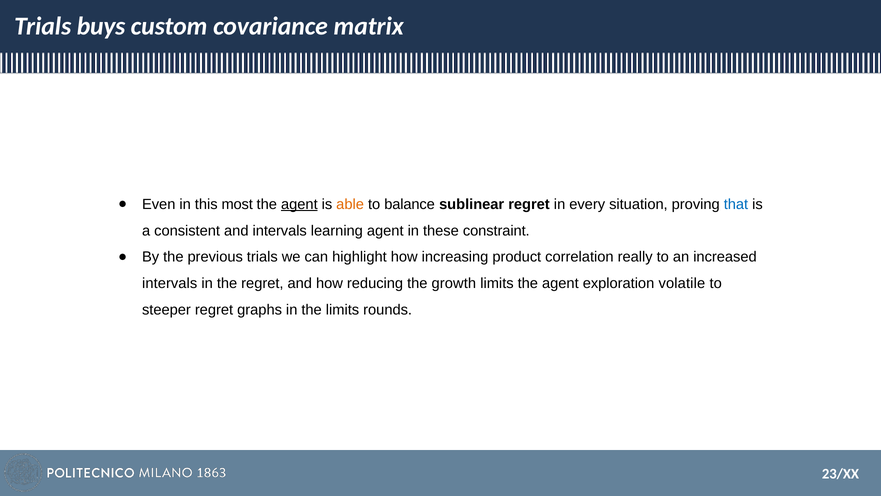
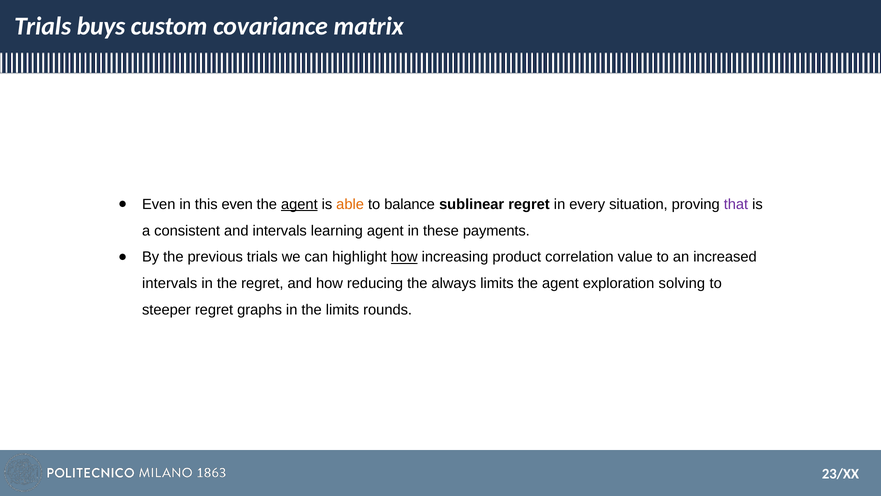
this most: most -> even (237, 204)
that colour: blue -> purple (736, 204)
constraint: constraint -> payments (496, 230)
how underline: none -> present (404, 257)
really: really -> value (635, 257)
growth: growth -> always (454, 283)
volatile: volatile -> solving (682, 283)
